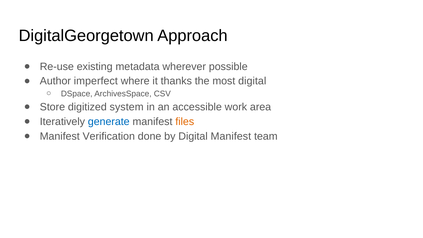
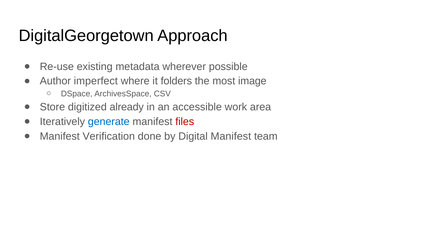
thanks: thanks -> folders (176, 81)
most digital: digital -> image (252, 81)
system: system -> already (127, 107)
files colour: orange -> red (185, 122)
